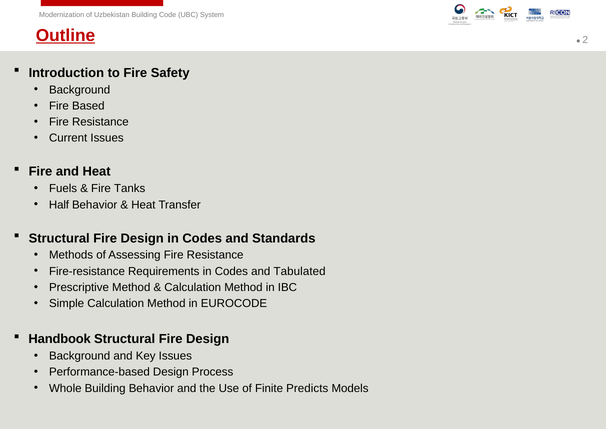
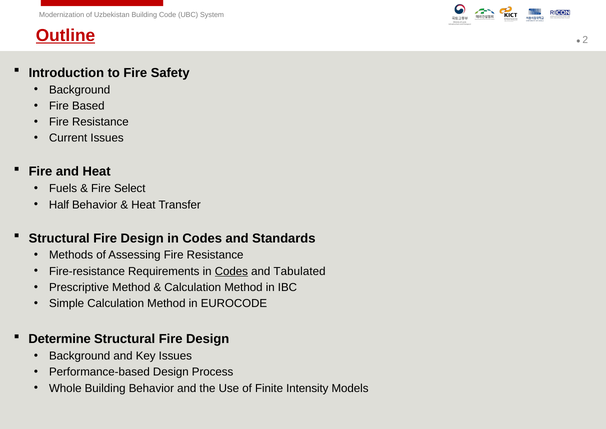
Tanks: Tanks -> Select (130, 188)
Codes underline: none -> present (231, 271)
Handbook: Handbook -> Determine (60, 339)
Predicts: Predicts -> Intensity (307, 388)
